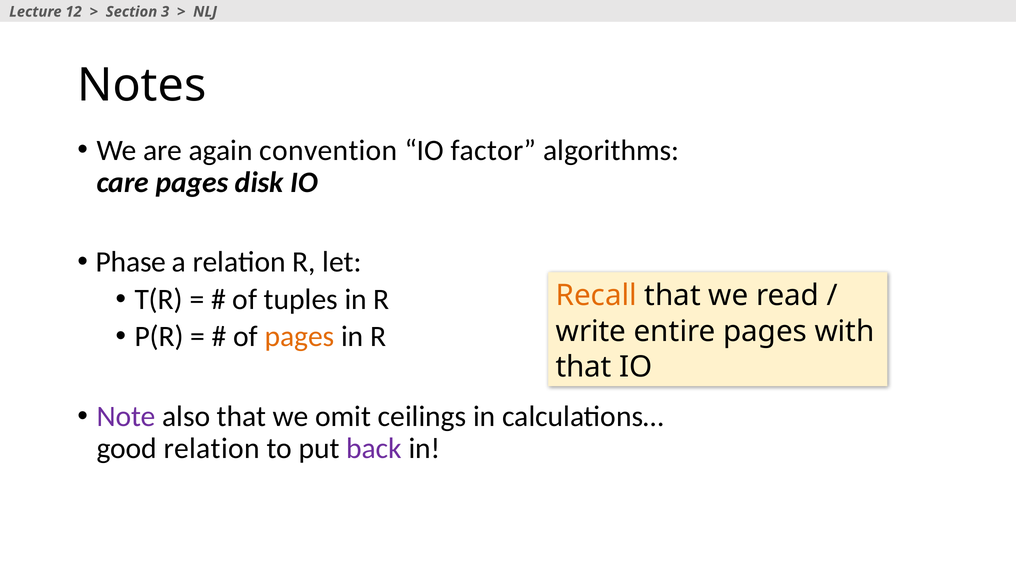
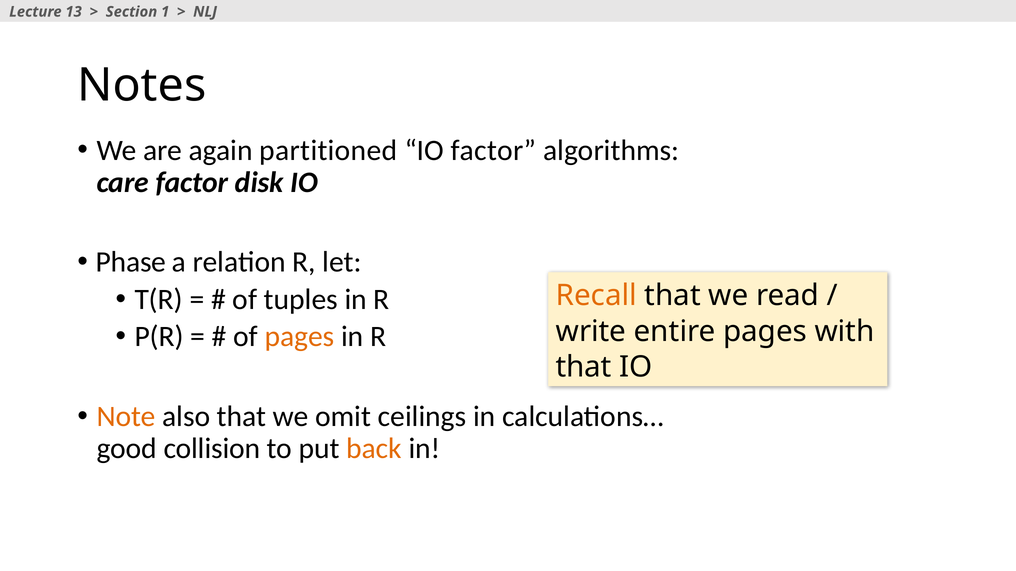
12: 12 -> 13 (74, 12)
3: 3 -> 1 (165, 12)
convention: convention -> partitioned (328, 150)
care pages: pages -> factor (192, 182)
Note colour: purple -> orange (126, 417)
good relation: relation -> collision (212, 449)
back colour: purple -> orange (374, 449)
